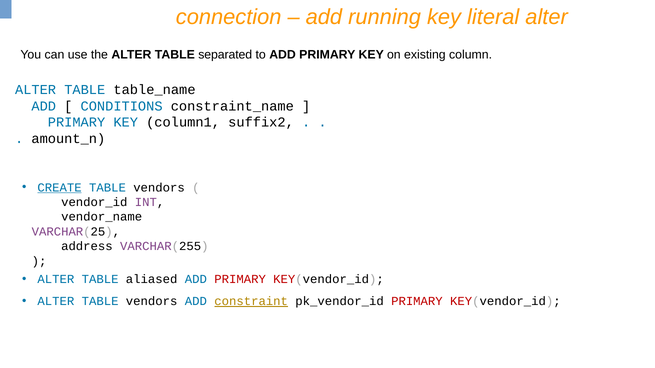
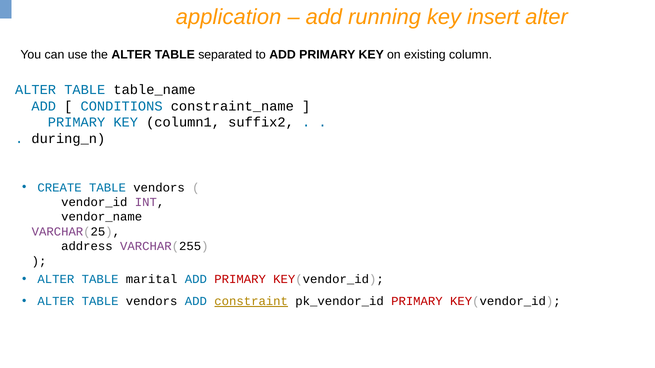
connection: connection -> application (229, 17)
literal: literal -> insert (493, 17)
amount_n: amount_n -> during_n (68, 139)
CREATE underline: present -> none (60, 188)
aliased: aliased -> marital (152, 280)
